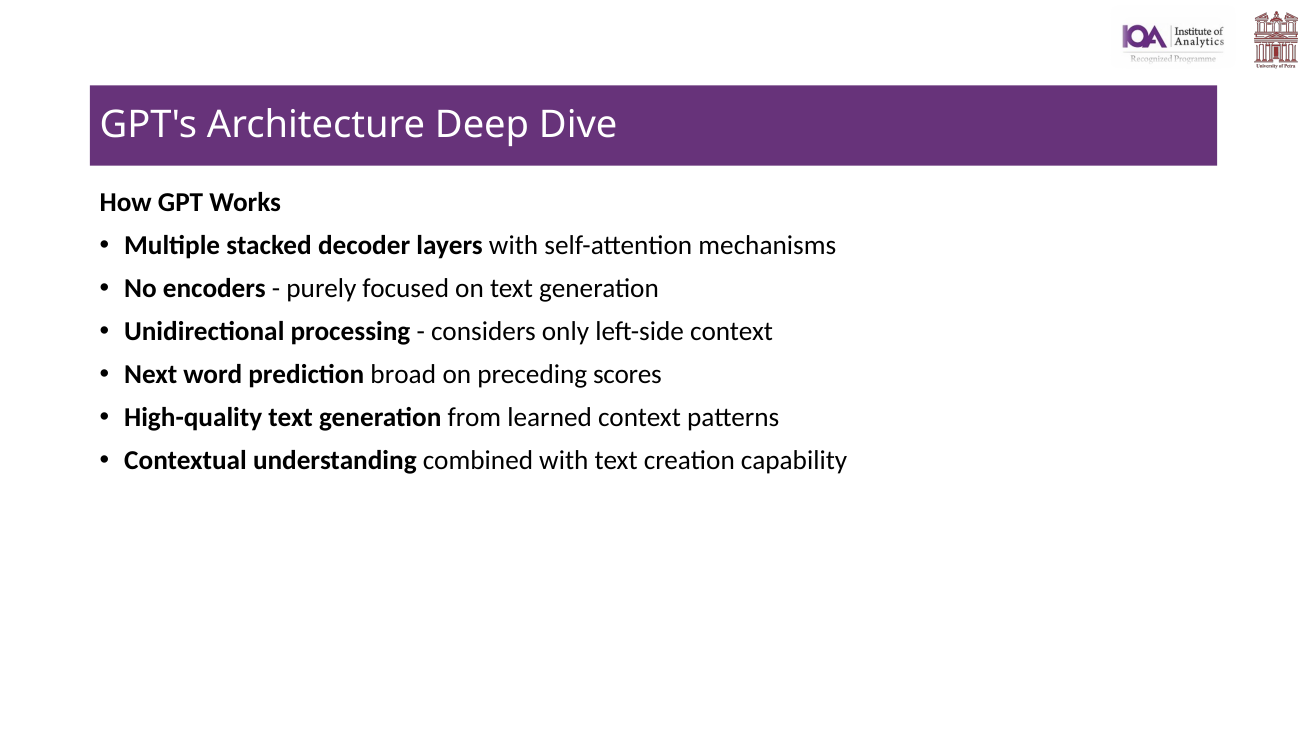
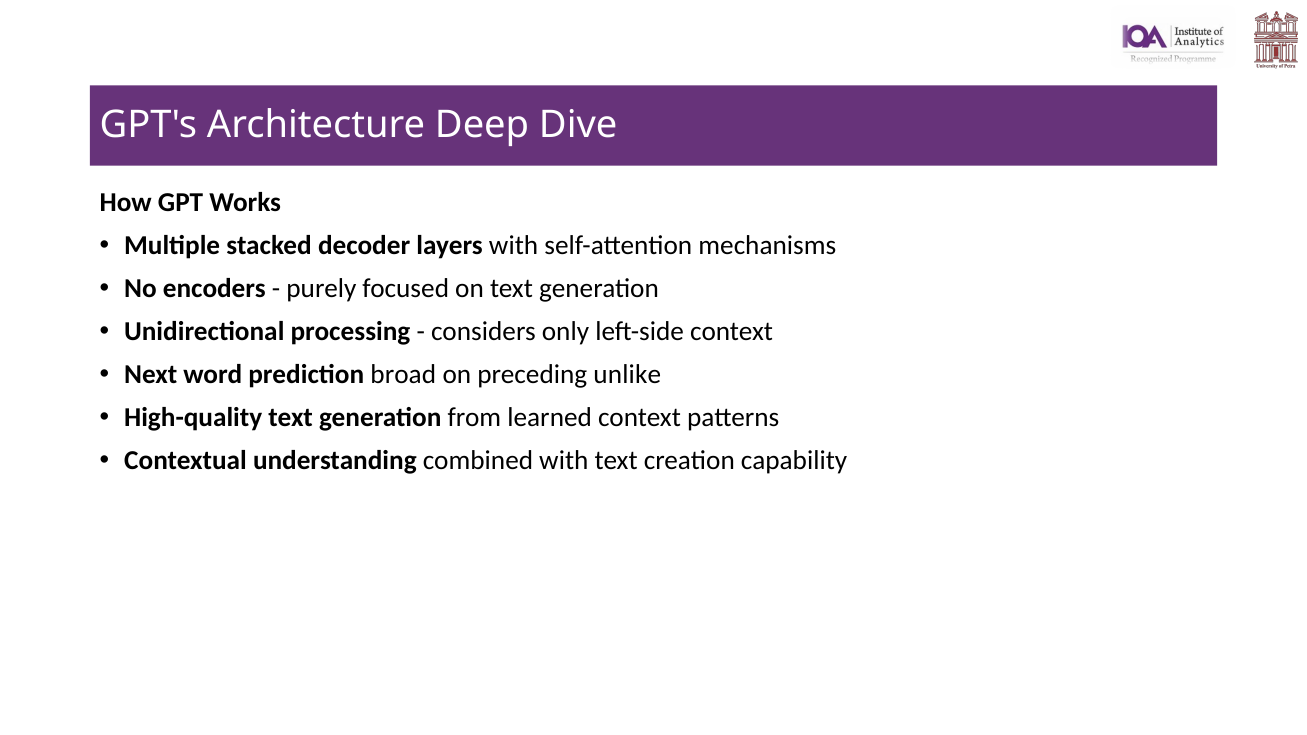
scores: scores -> unlike (627, 374)
